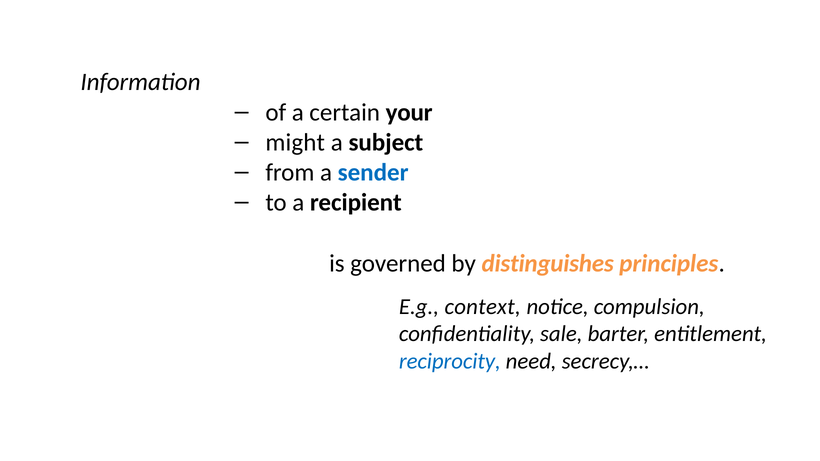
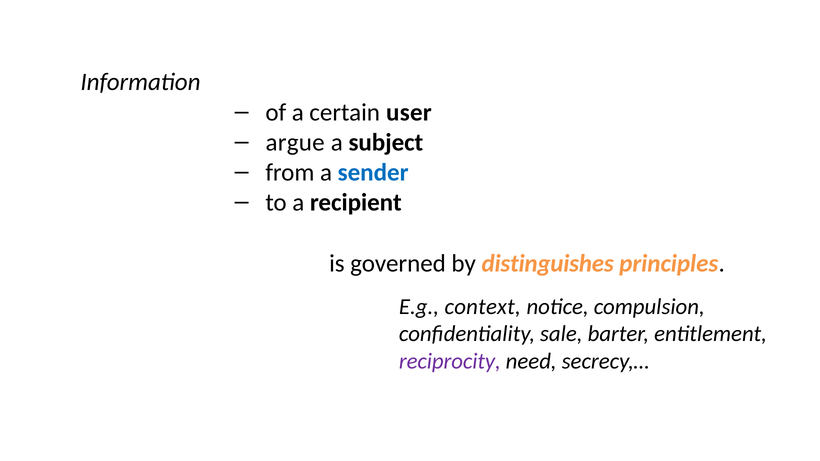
your: your -> user (409, 112)
might: might -> argue (295, 142)
reciprocity colour: blue -> purple (450, 361)
